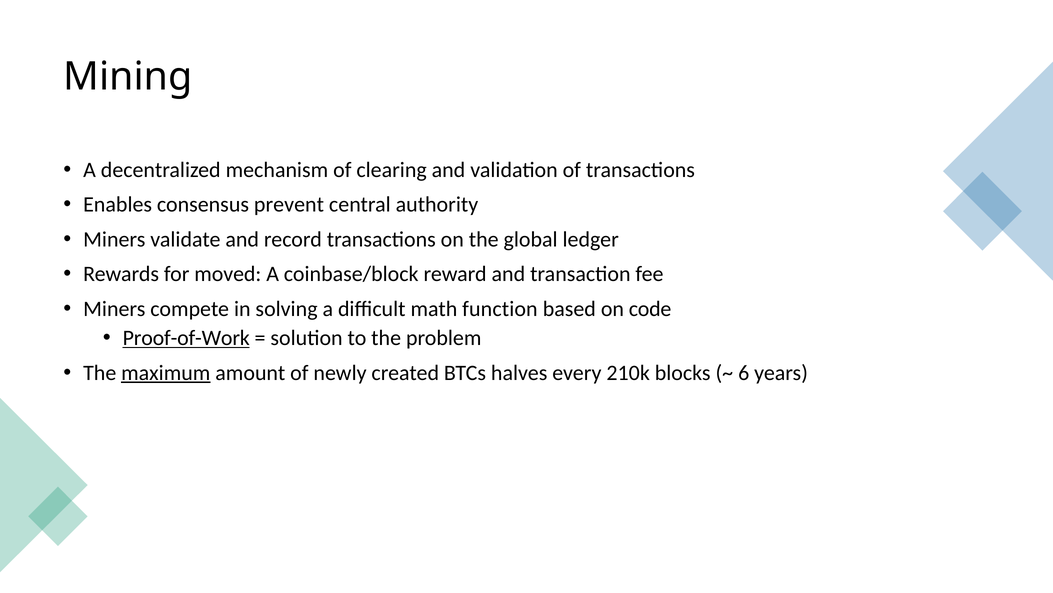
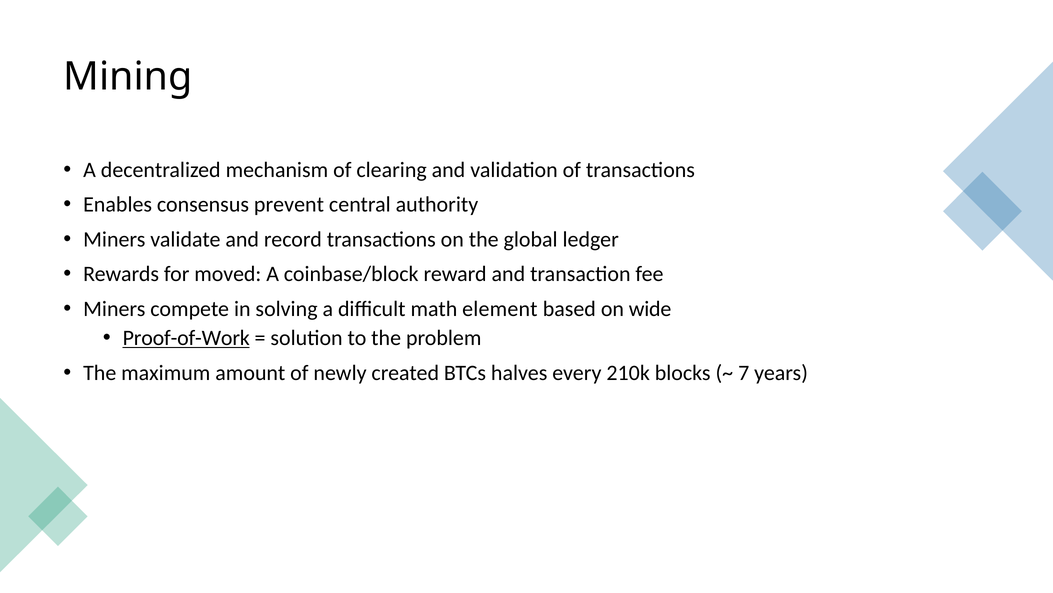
function: function -> element (500, 308)
code: code -> wide (650, 308)
maximum underline: present -> none (166, 372)
6: 6 -> 7 (744, 372)
